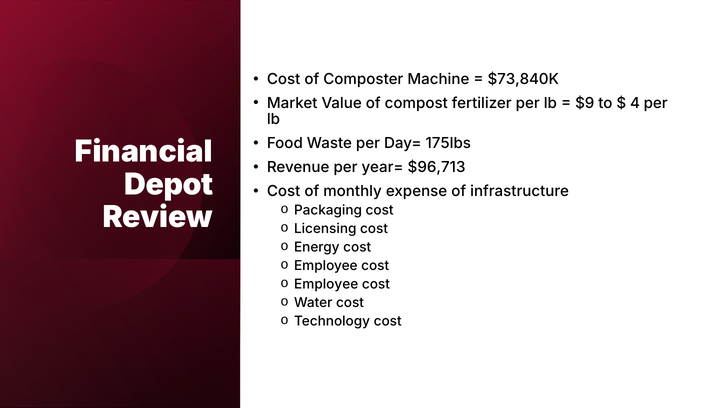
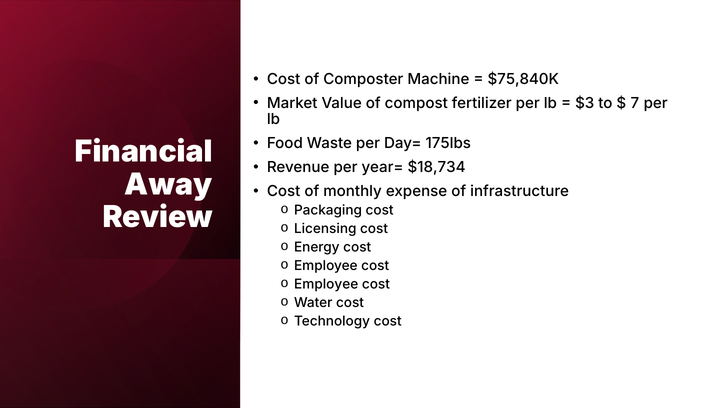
$73,840K: $73,840K -> $75,840K (523, 79)
$9: $9 -> $3 (585, 103)
4: 4 -> 7 (635, 103)
$96,713: $96,713 -> $18,734 (437, 167)
Depot: Depot -> Away (168, 184)
